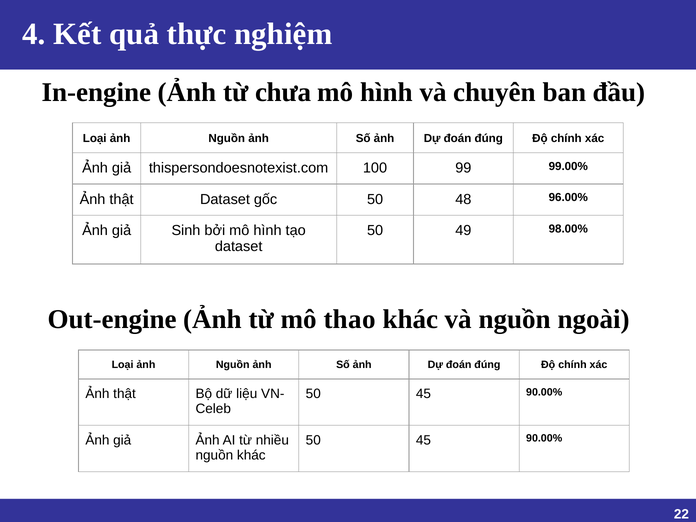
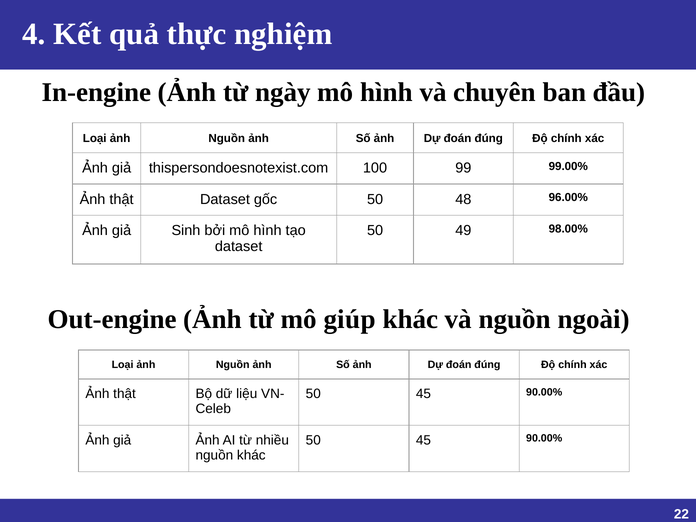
chưa: chưa -> ngày (283, 92)
thao: thao -> giúp (350, 320)
